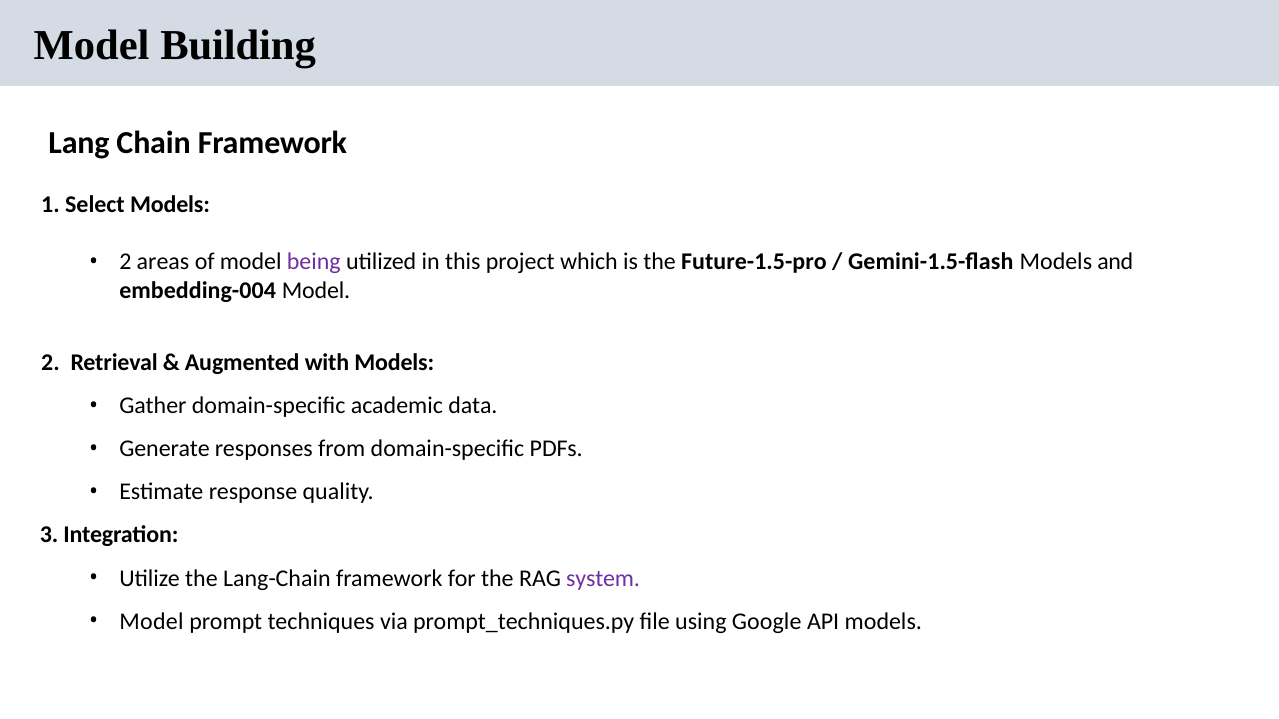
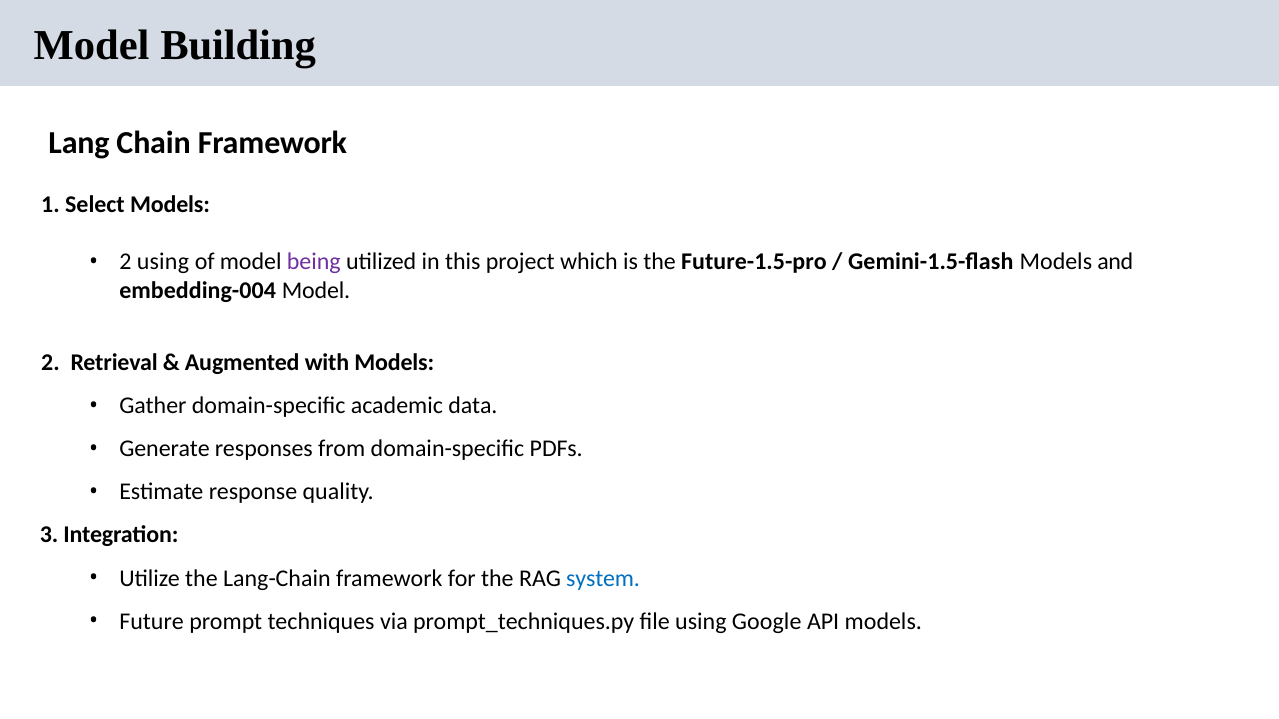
2 areas: areas -> using (163, 262)
system colour: purple -> blue (603, 579)
Model: Model -> Future (152, 622)
